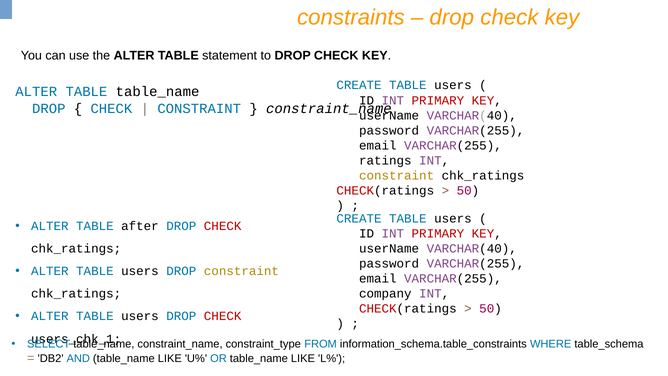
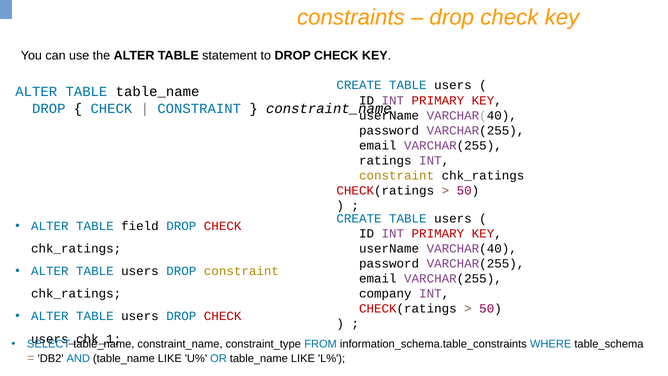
after: after -> field (140, 226)
